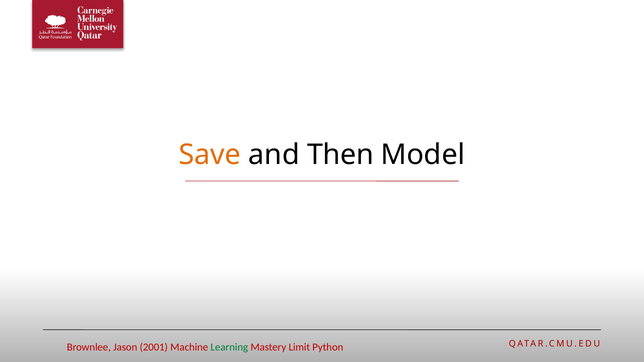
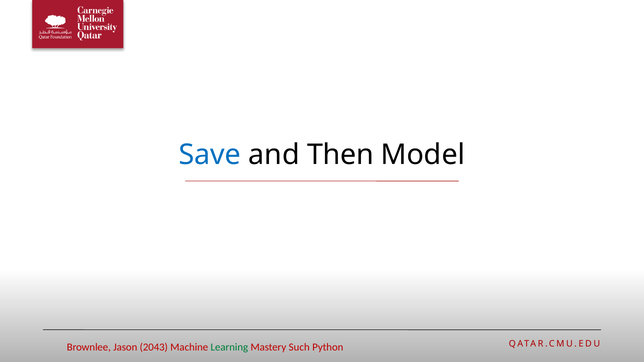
Save colour: orange -> blue (210, 155)
2001: 2001 -> 2043 (154, 347)
Limit: Limit -> Such (299, 347)
